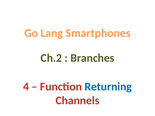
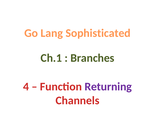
Smartphones: Smartphones -> Sophisticated (98, 33)
Ch.2: Ch.2 -> Ch.1 (51, 58)
Returning colour: blue -> purple (108, 87)
